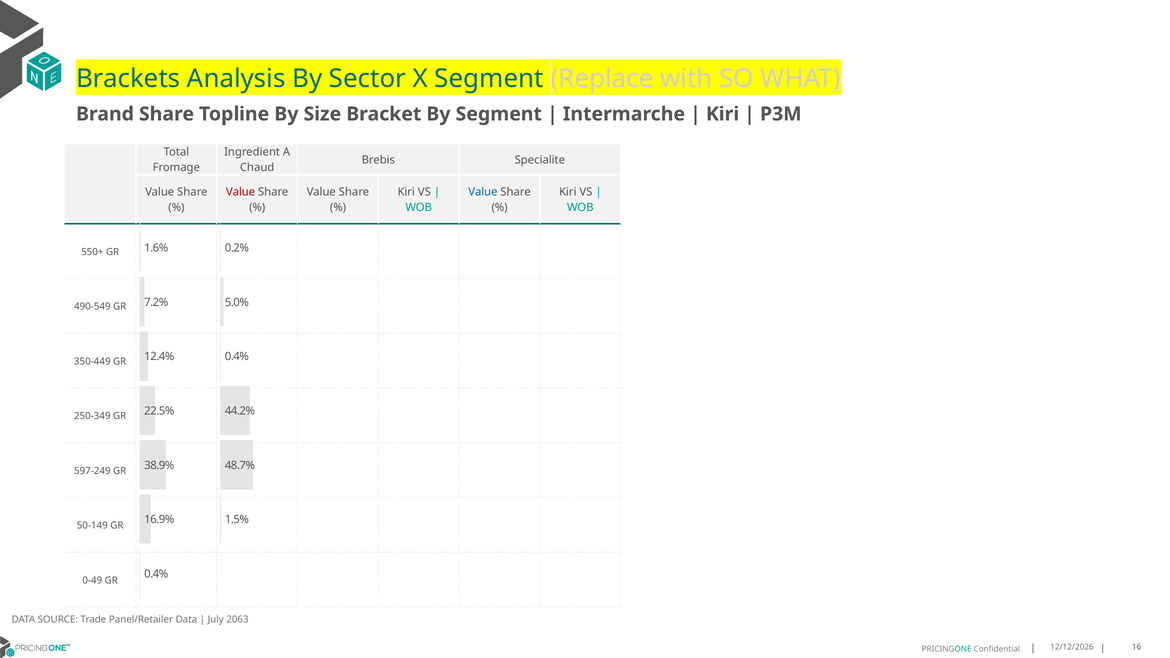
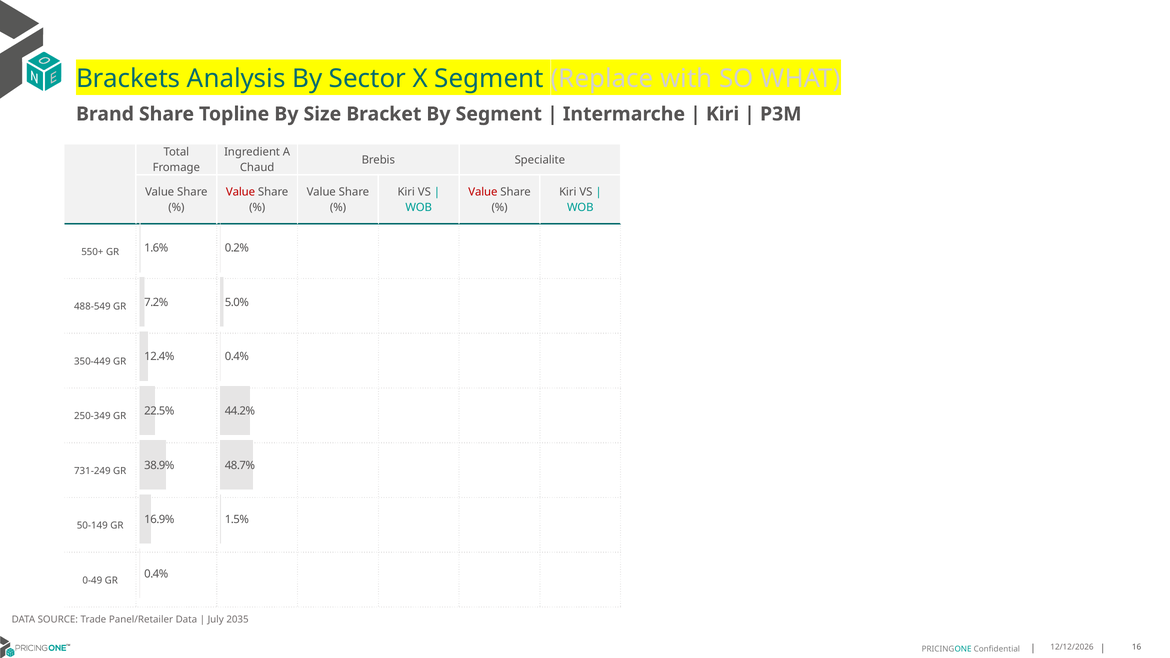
Value colour: blue -> red (483, 192)
490-549: 490-549 -> 488-549 (92, 307)
597-249: 597-249 -> 731-249 (92, 471)
2063: 2063 -> 2035 (237, 620)
